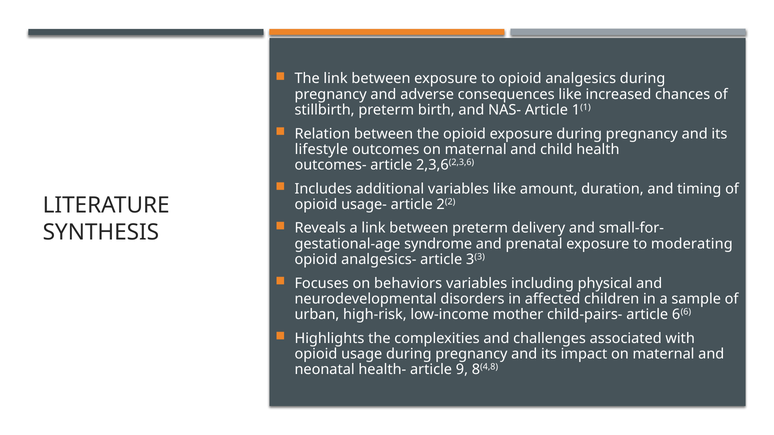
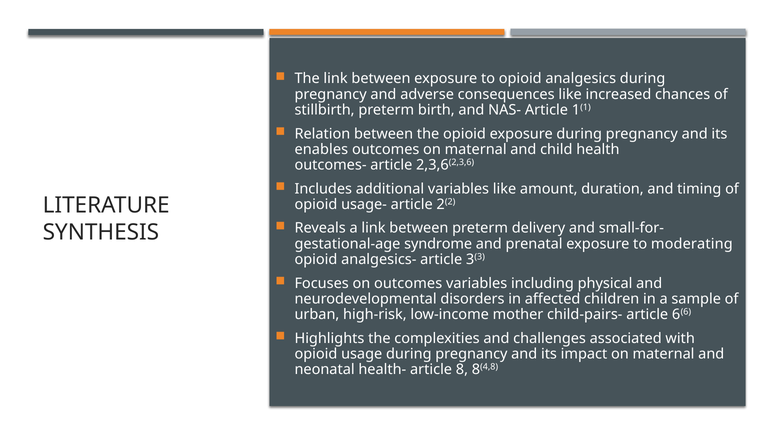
lifestyle: lifestyle -> enables (321, 150)
on behaviors: behaviors -> outcomes (408, 283)
9: 9 -> 8 (462, 370)
